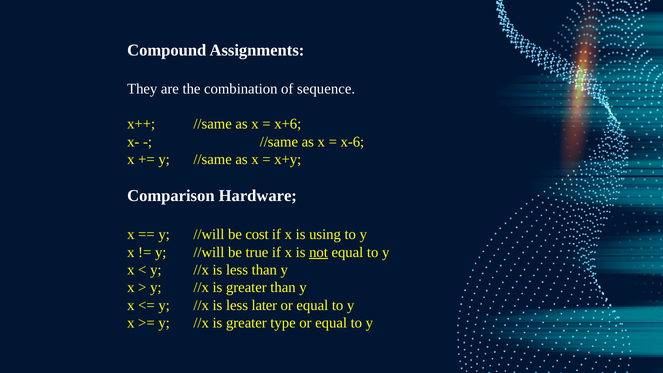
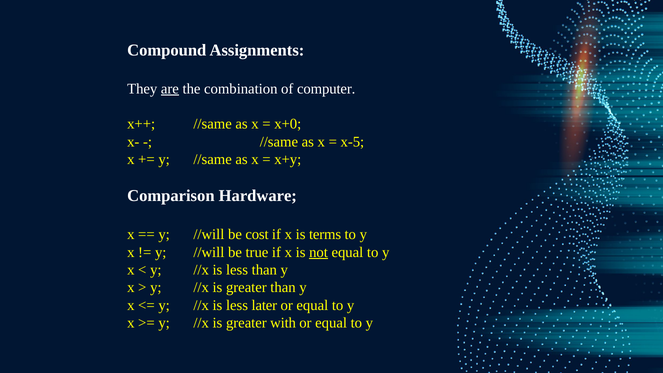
are underline: none -> present (170, 89)
sequence: sequence -> computer (326, 89)
x+6: x+6 -> x+0 (288, 124)
x-6: x-6 -> x-5 (352, 142)
using: using -> terms (325, 235)
type: type -> with (283, 323)
